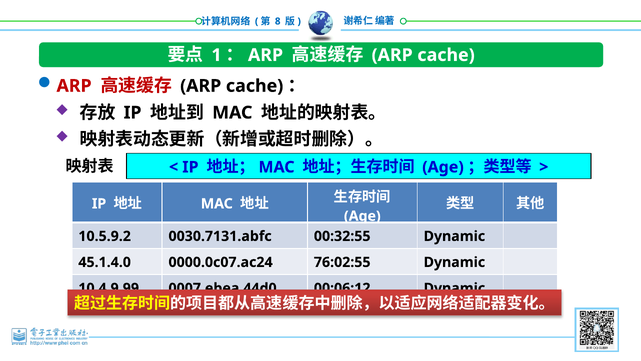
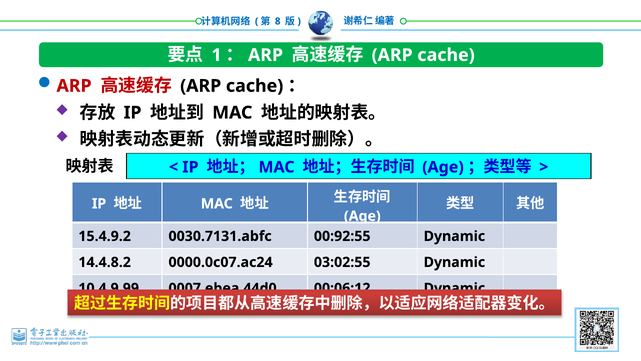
10.5.9.2: 10.5.9.2 -> 15.4.9.2 (105, 236)
00:32:55: 00:32:55 -> 00:92:55 (342, 236)
45.1.4.0: 45.1.4.0 -> 14.4.8.2 (105, 262)
76:02:55: 76:02:55 -> 03:02:55 (342, 262)
